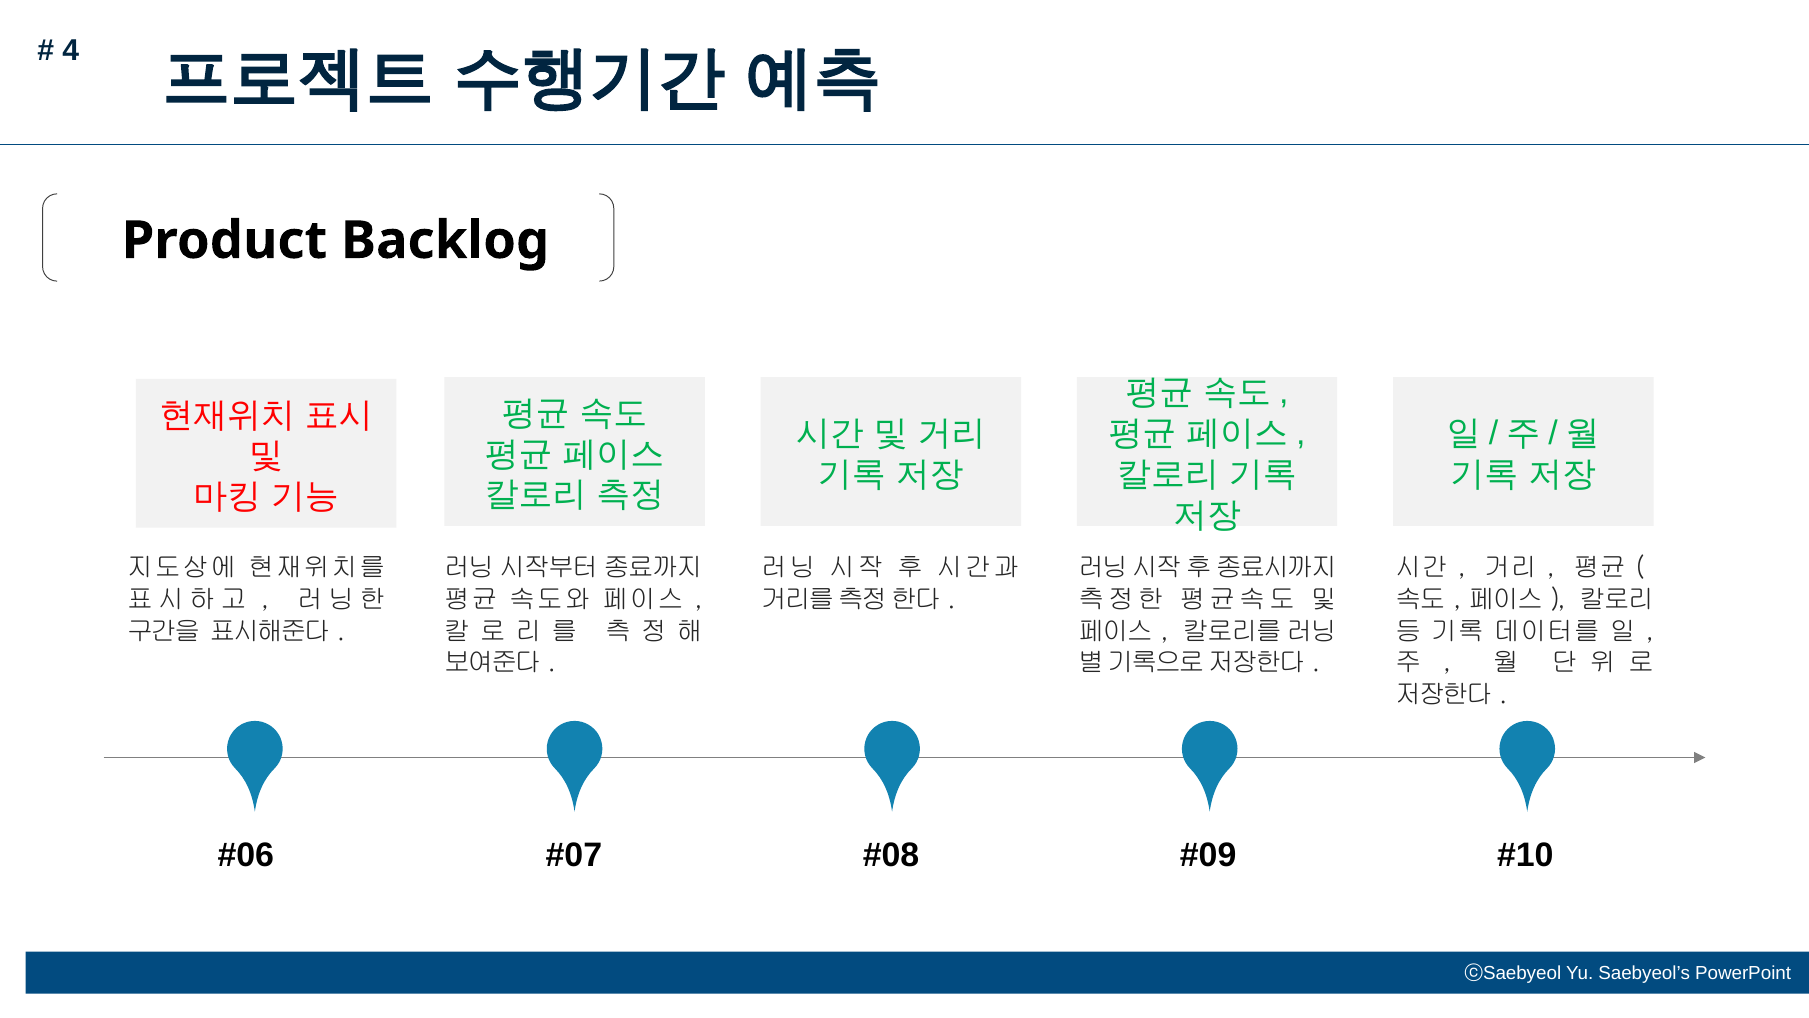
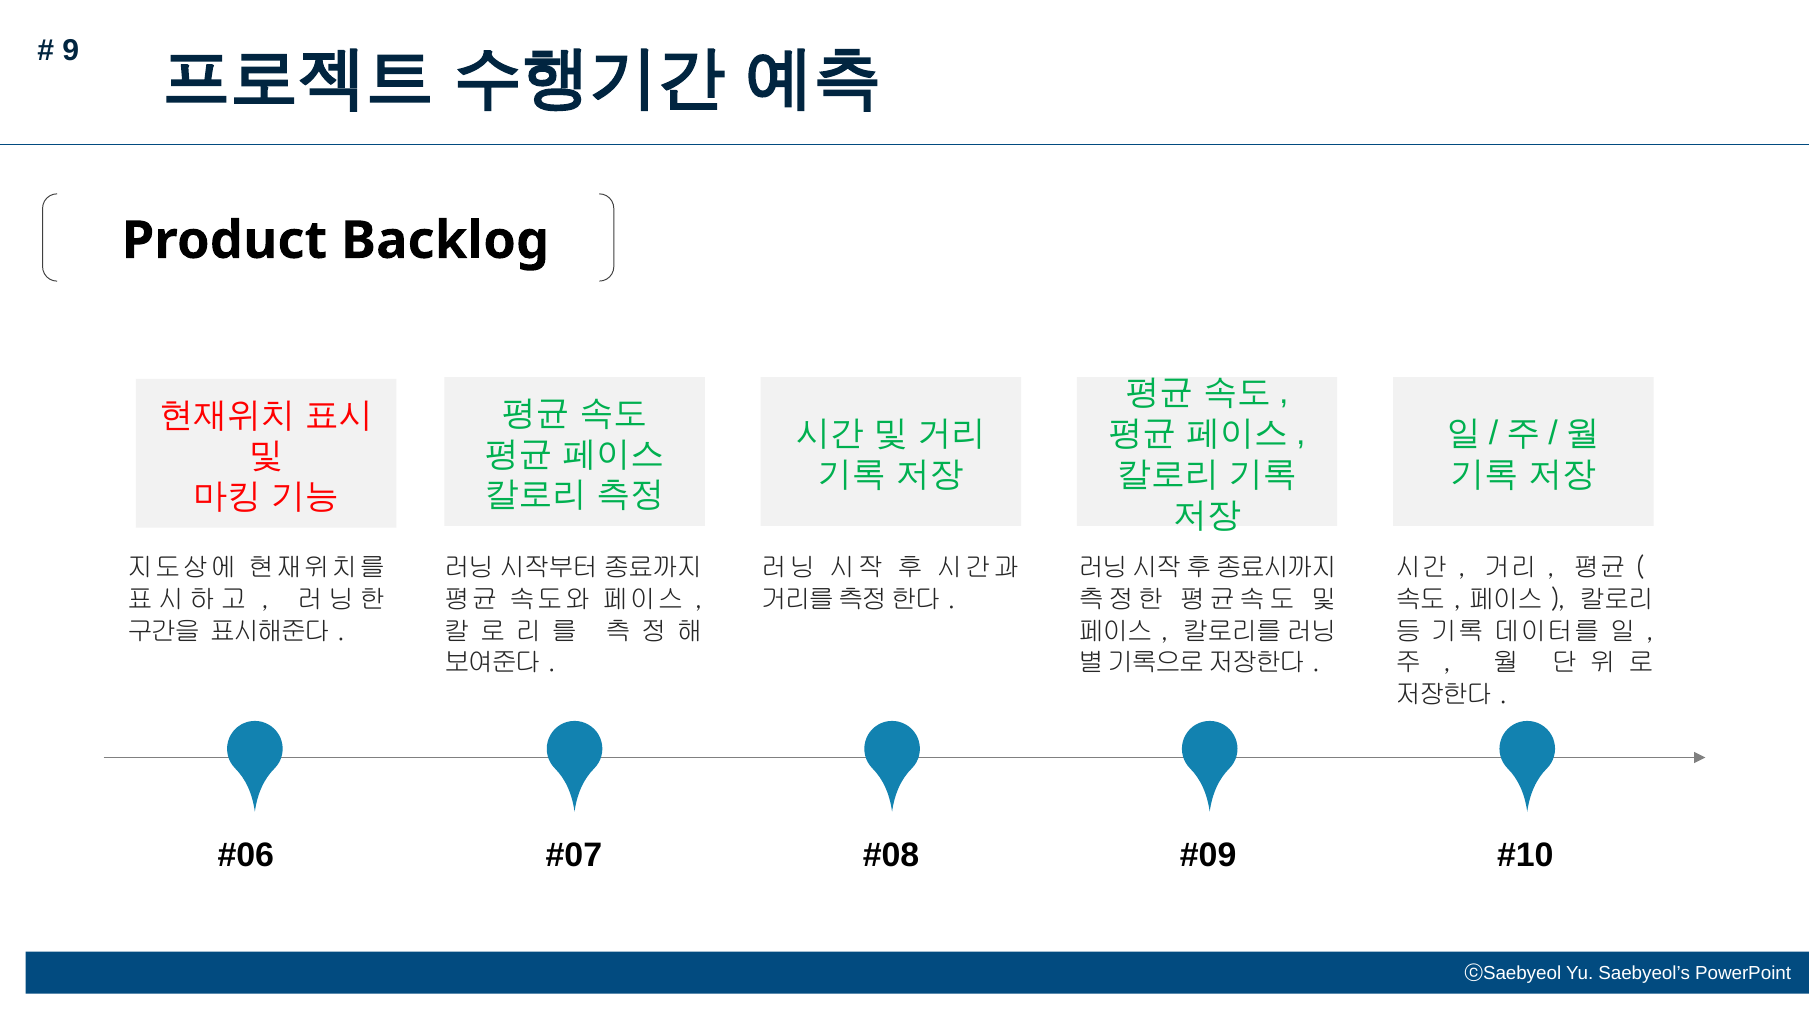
4: 4 -> 9 (71, 50)
